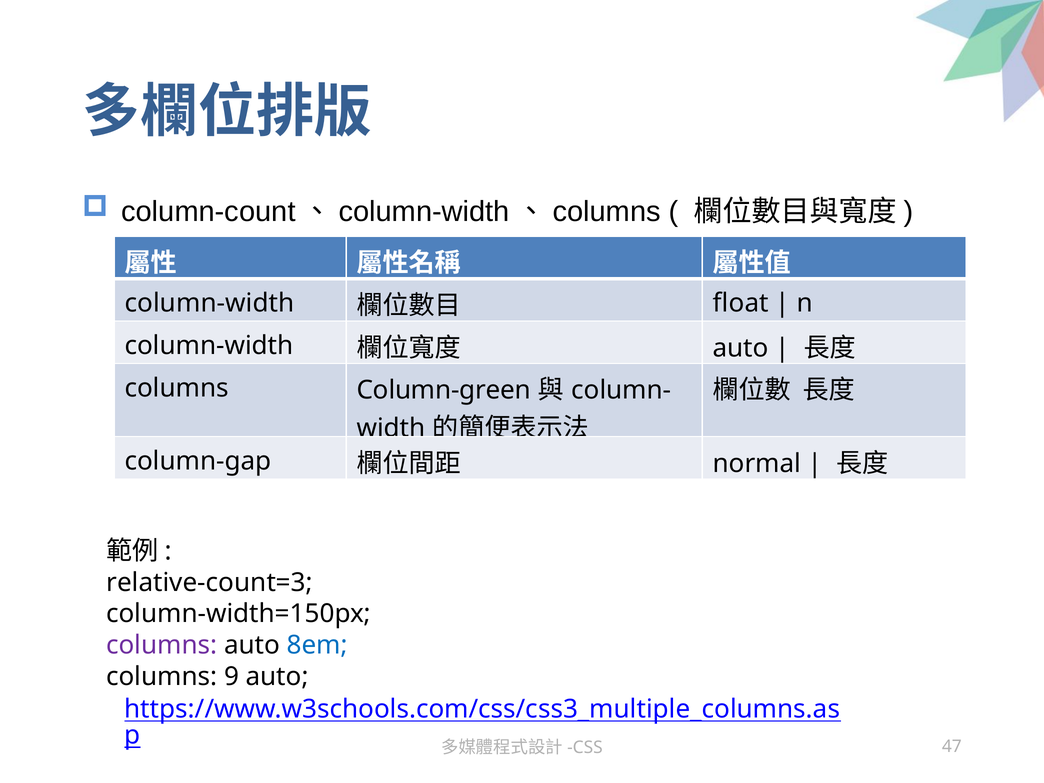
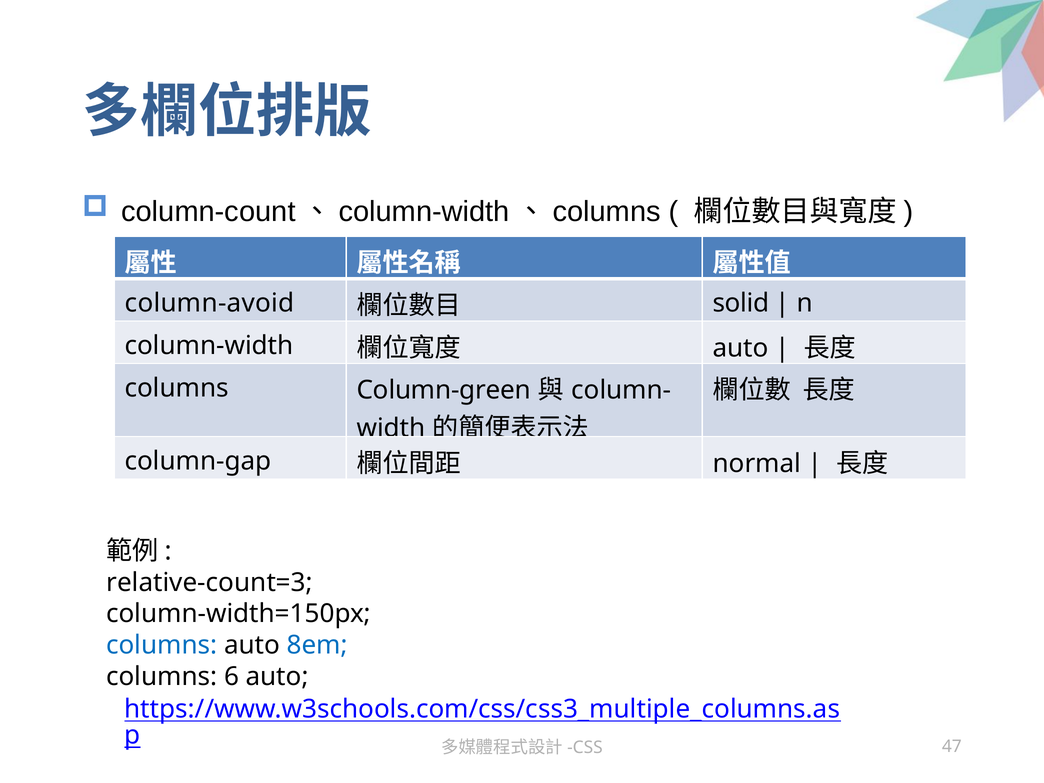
column-width: column-width -> column-avoid (209, 303)
float: float -> solid (741, 303)
columns colour: purple -> blue (162, 645)
9: 9 -> 6 (231, 676)
